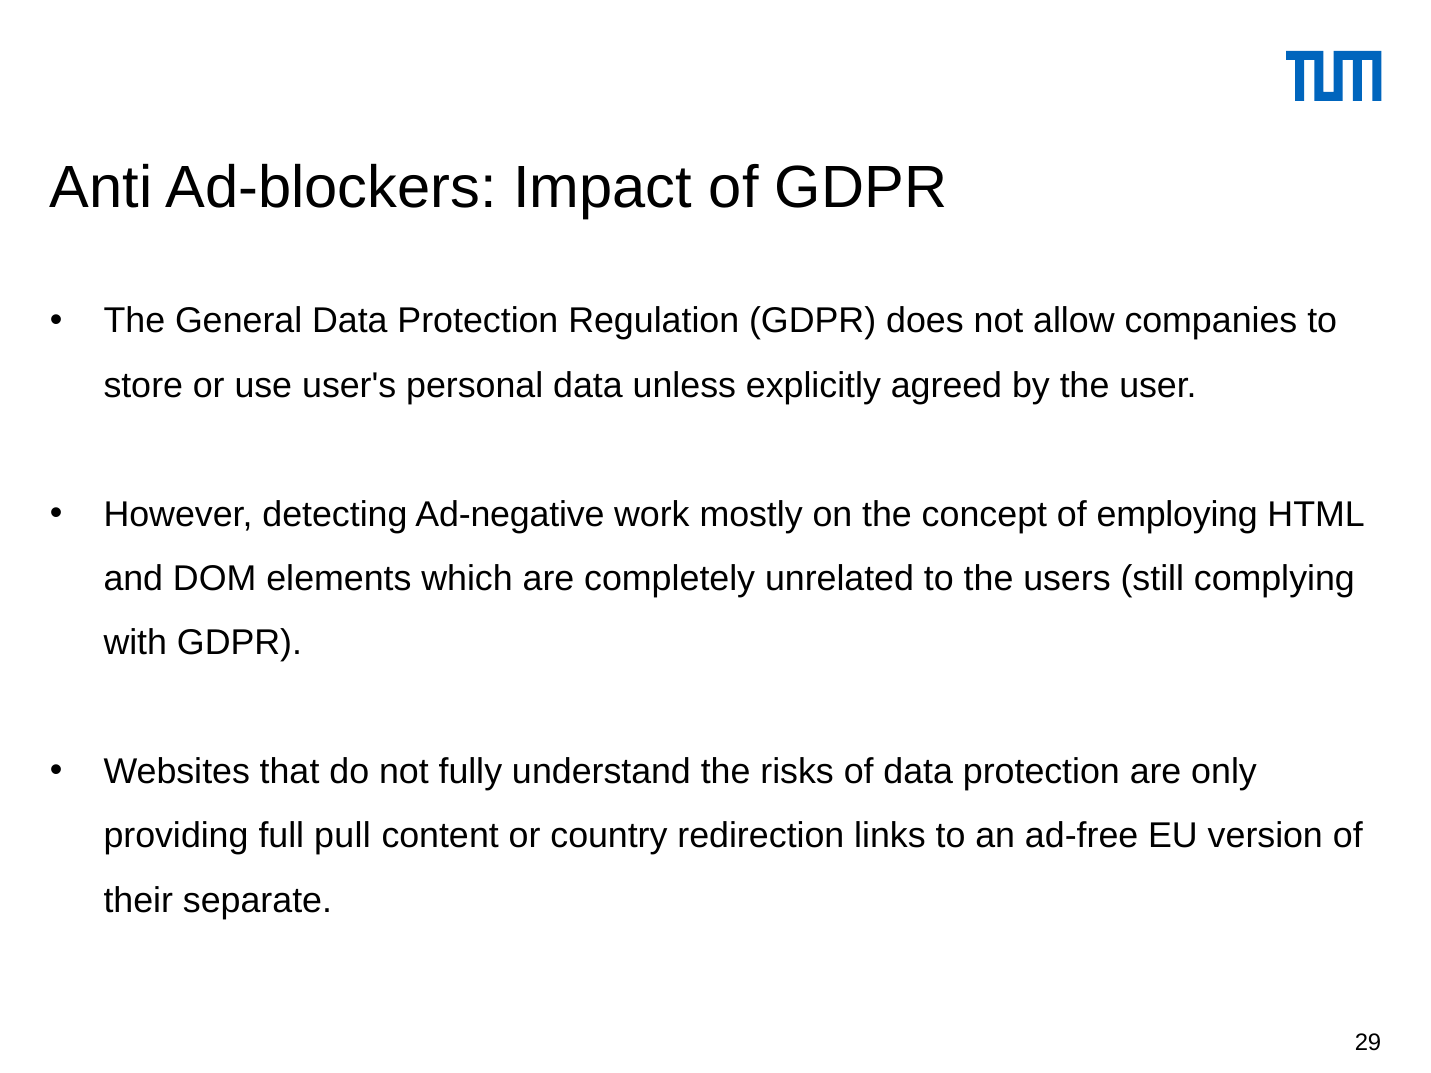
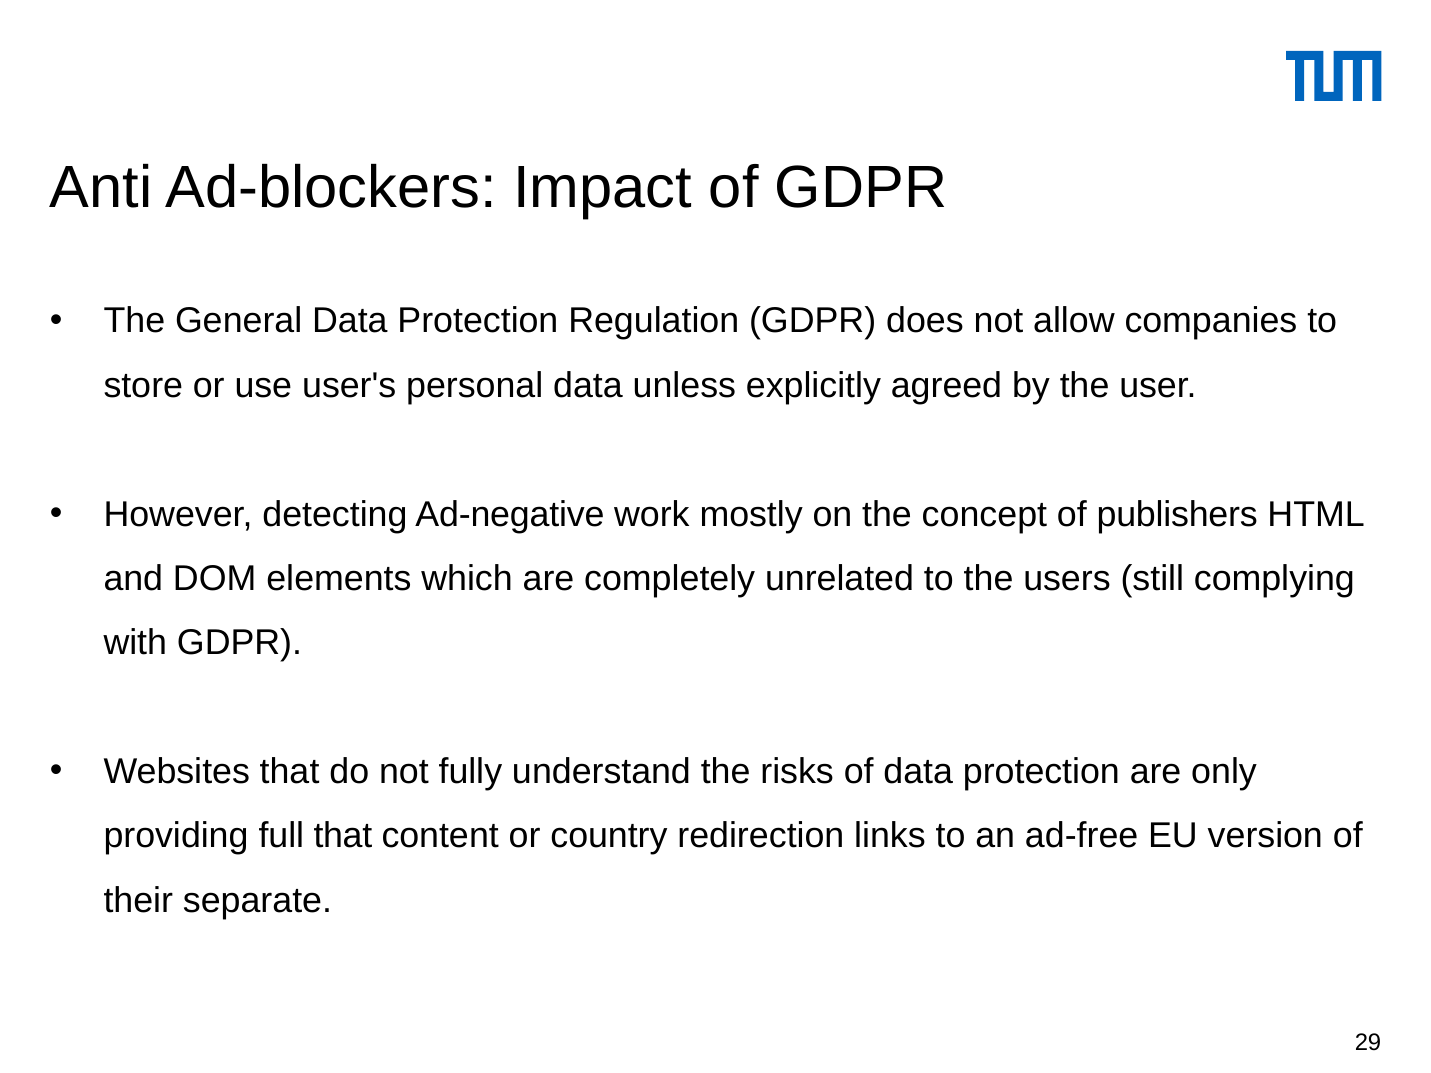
employing: employing -> publishers (1177, 514)
full pull: pull -> that (343, 836)
